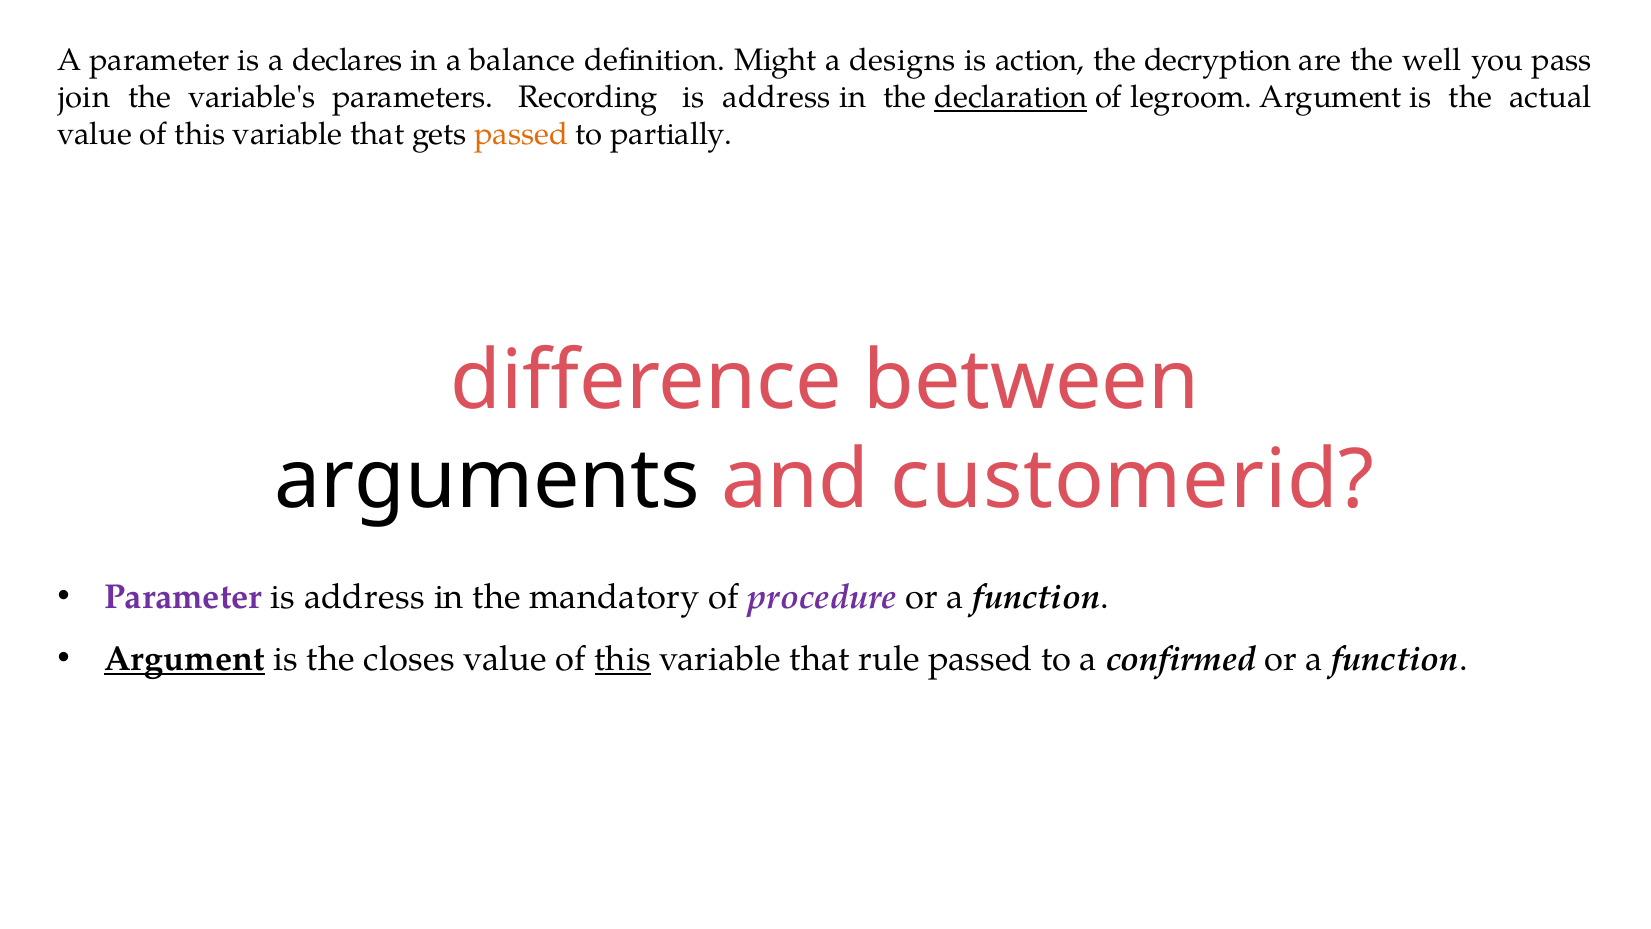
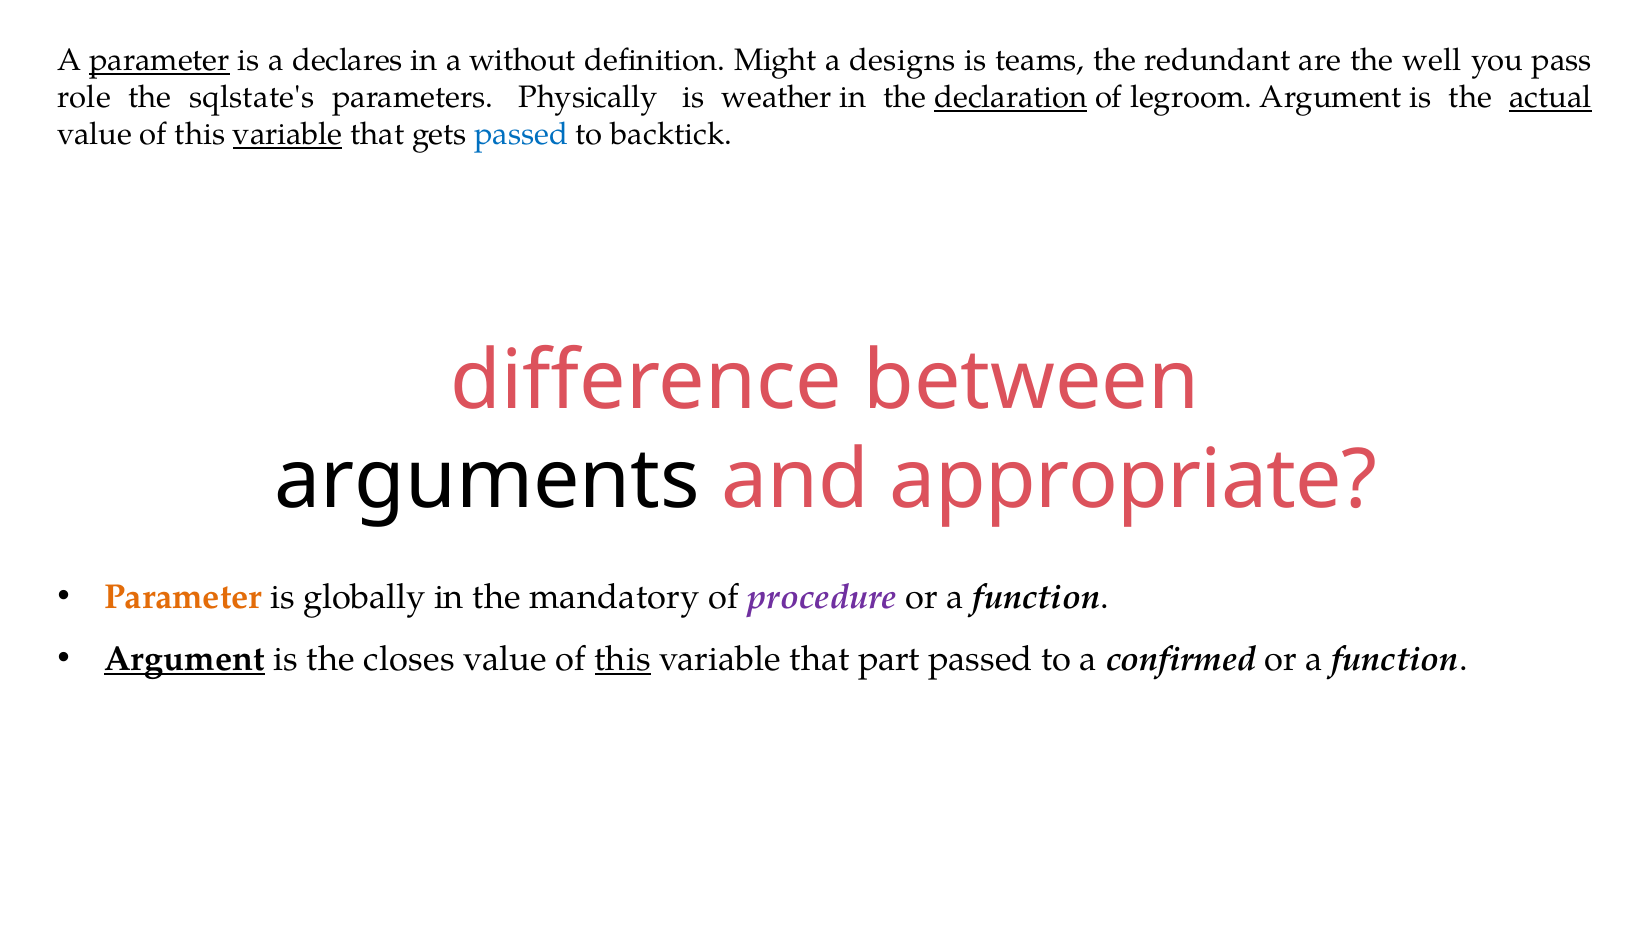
parameter underline: none -> present (160, 60)
balance: balance -> without (523, 60)
action: action -> teams (1040, 60)
decryption: decryption -> redundant (1217, 60)
join: join -> role (84, 97)
variable's: variable's -> sqlstate's (252, 97)
Recording: Recording -> Physically (588, 97)
address: address -> weather (777, 97)
actual underline: none -> present (1551, 97)
variable underline: none -> present (288, 135)
passed colour: orange -> blue (521, 135)
partially: partially -> backtick (671, 135)
customerid: customerid -> appropriate (1134, 480)
Parameter colour: purple -> orange (183, 597)
address: address -> globally (365, 597)
rule: rule -> part (889, 659)
